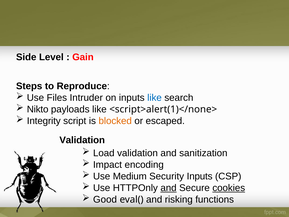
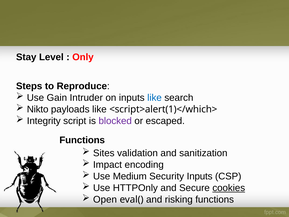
Side: Side -> Stay (26, 57)
Gain: Gain -> Only (83, 57)
Files: Files -> Gain (57, 98)
<script>alert(1)</none>: <script>alert(1)</none> -> <script>alert(1)</which> (163, 109)
blocked colour: orange -> purple (115, 121)
Validation: Validation -> Functions (82, 140)
Load: Load -> Sites (104, 153)
and underline: present -> none (169, 188)
Good: Good -> Open (105, 199)
